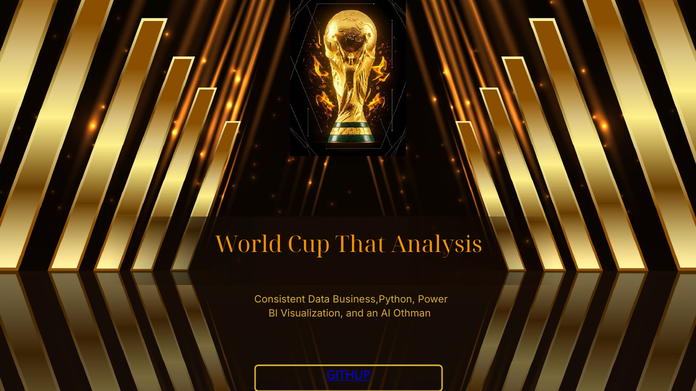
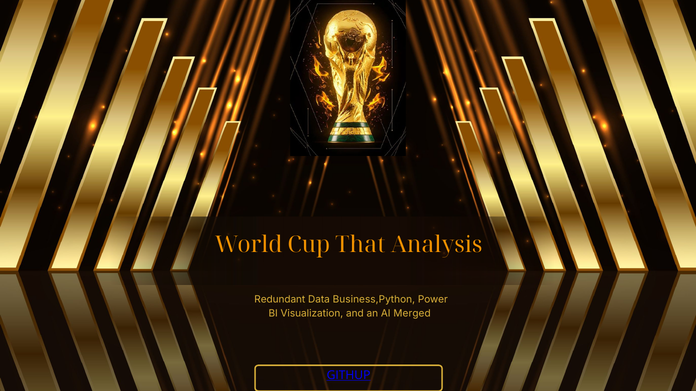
Consistent: Consistent -> Redundant (280, 300)
Othman: Othman -> Merged (412, 314)
